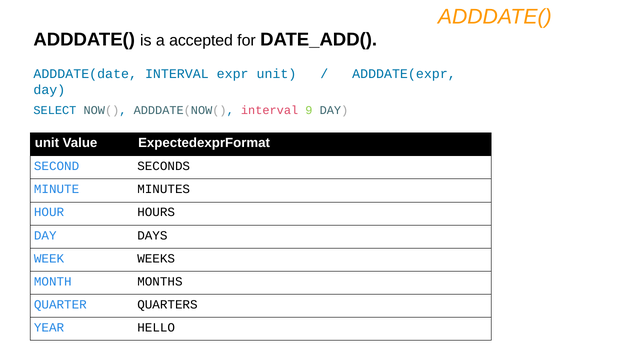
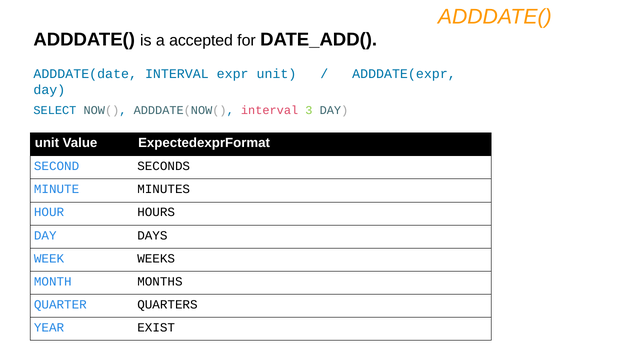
9: 9 -> 3 (309, 110)
HELLO: HELLO -> EXIST (156, 327)
